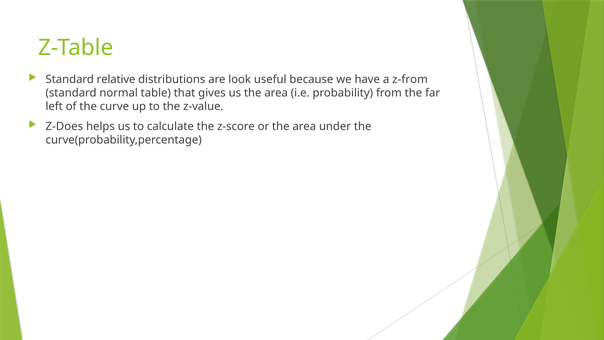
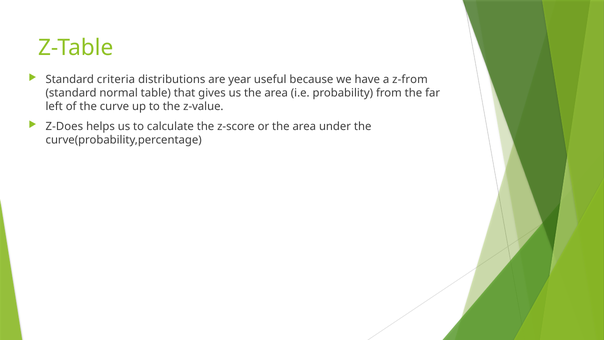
relative: relative -> criteria (116, 79)
look: look -> year (240, 79)
